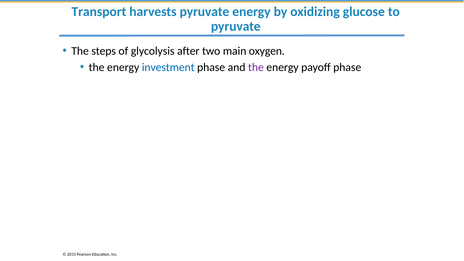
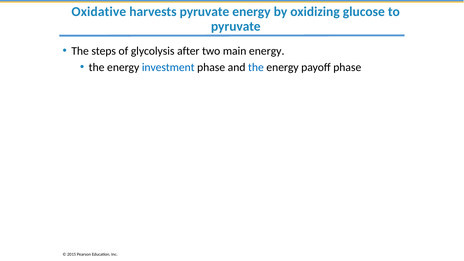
Transport: Transport -> Oxidative (99, 12)
main oxygen: oxygen -> energy (267, 51)
the colour: purple -> blue (256, 67)
